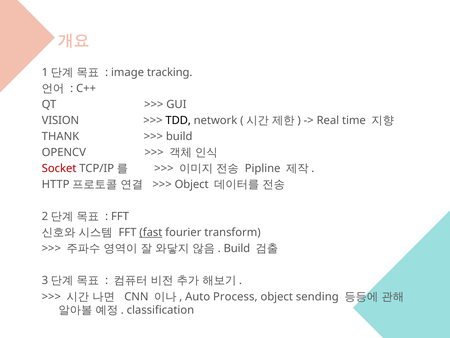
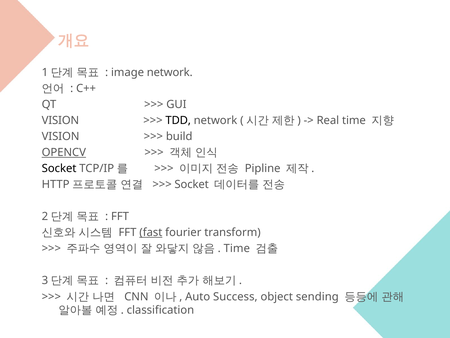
image tracking: tracking -> network (170, 72)
THANK: THANK -> VISION (61, 136)
OPENCV underline: none -> present (64, 152)
Socket colour: red -> black (59, 168)
Object: Object -> Socket (192, 184)
Build: Build -> Time (237, 248)
Process: Process -> Success (235, 296)
